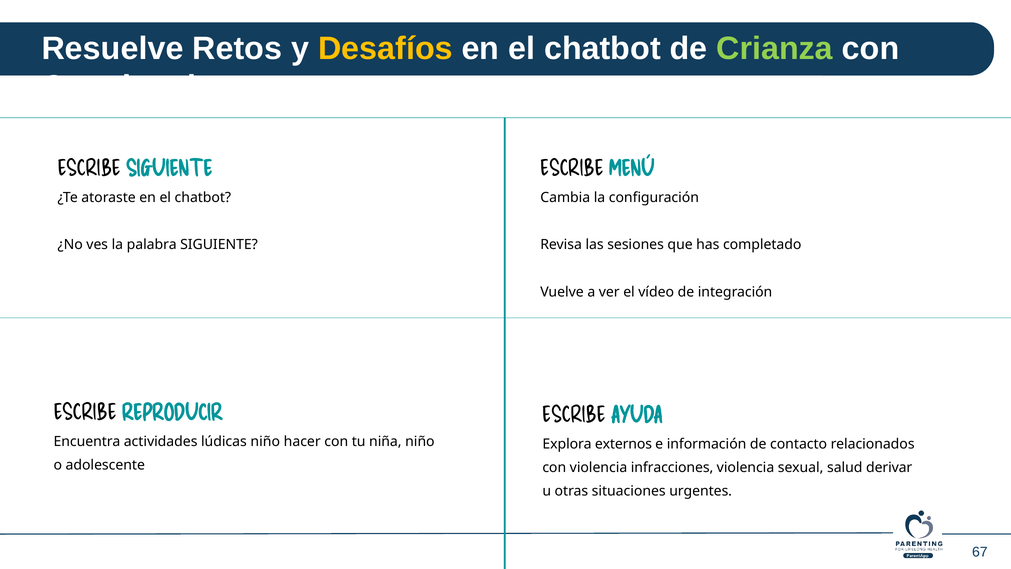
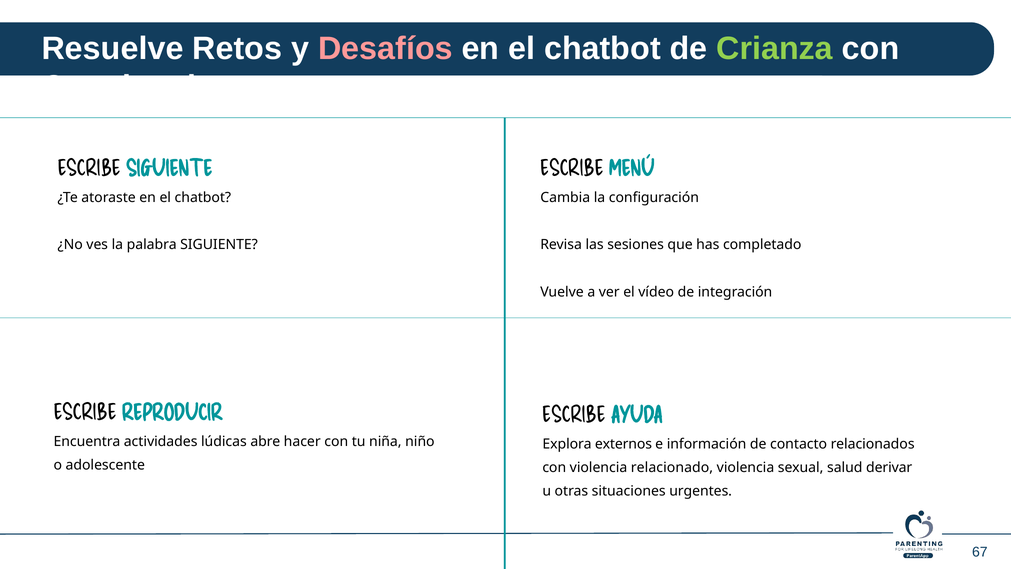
Desafíos colour: yellow -> pink (385, 48)
lúdicas niño: niño -> abre (265, 442)
infracciones: infracciones -> relacionado (672, 467)
